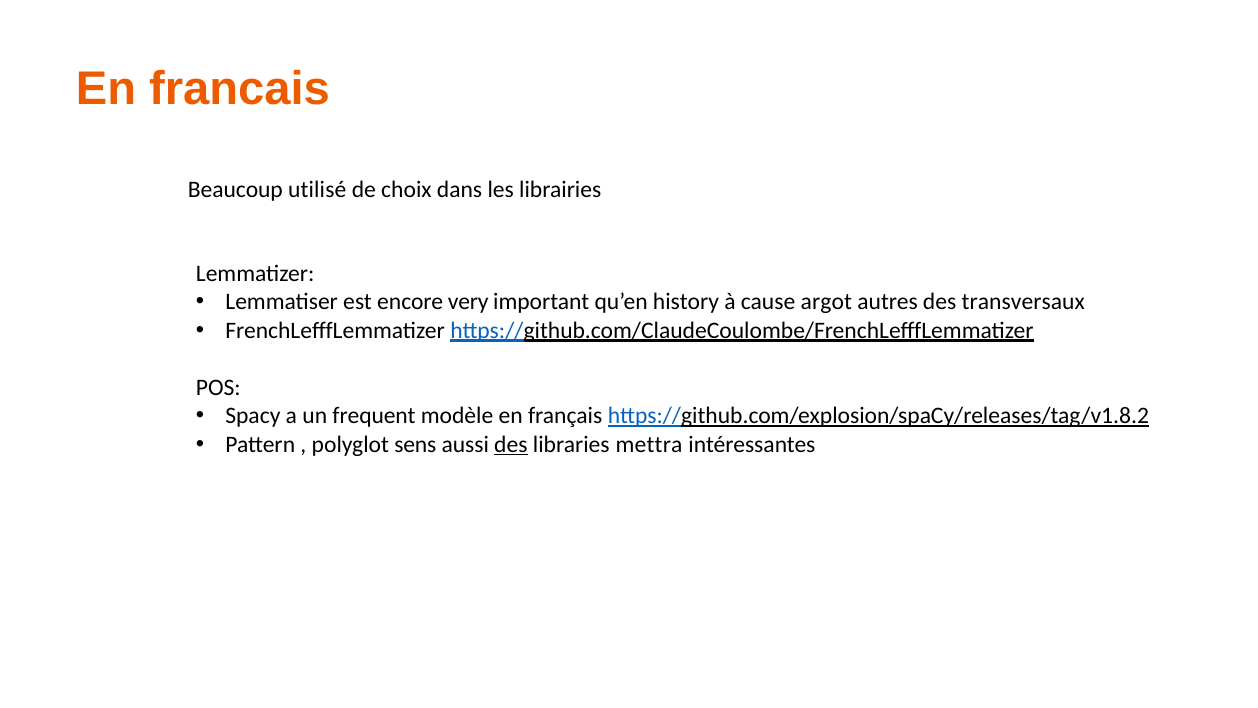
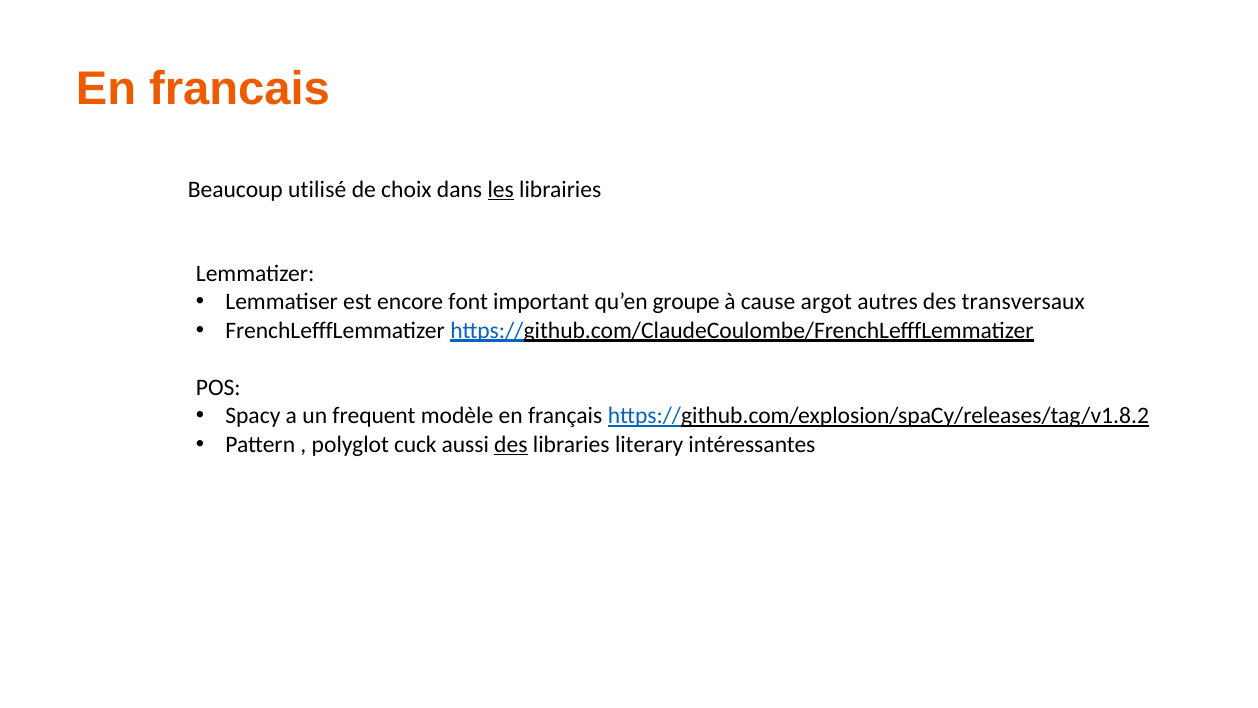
les underline: none -> present (501, 190)
very: very -> font (468, 302)
history: history -> groupe (686, 302)
sens: sens -> cuck (415, 444)
mettra: mettra -> literary (649, 444)
